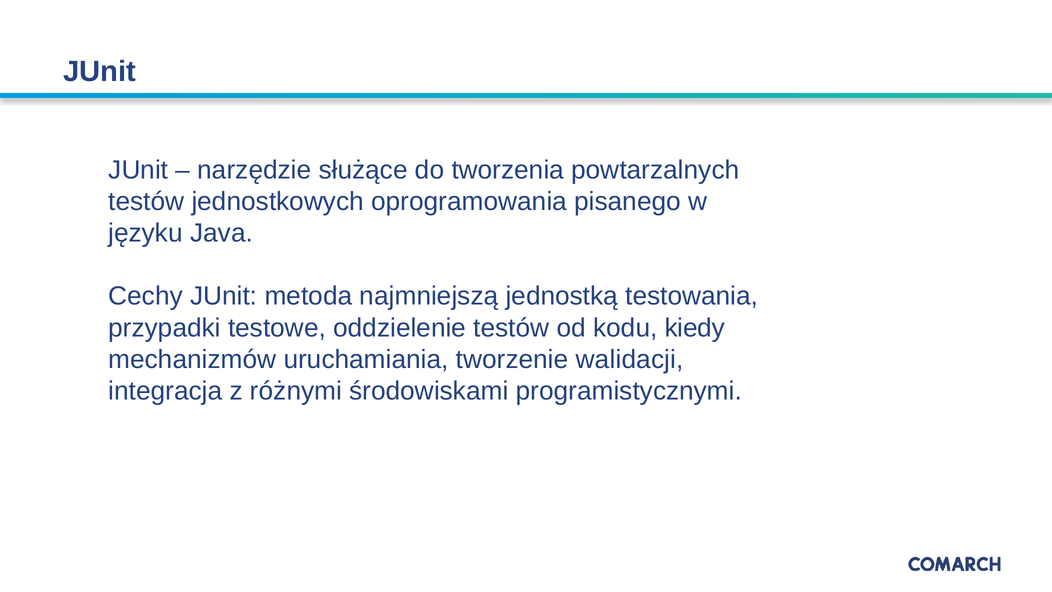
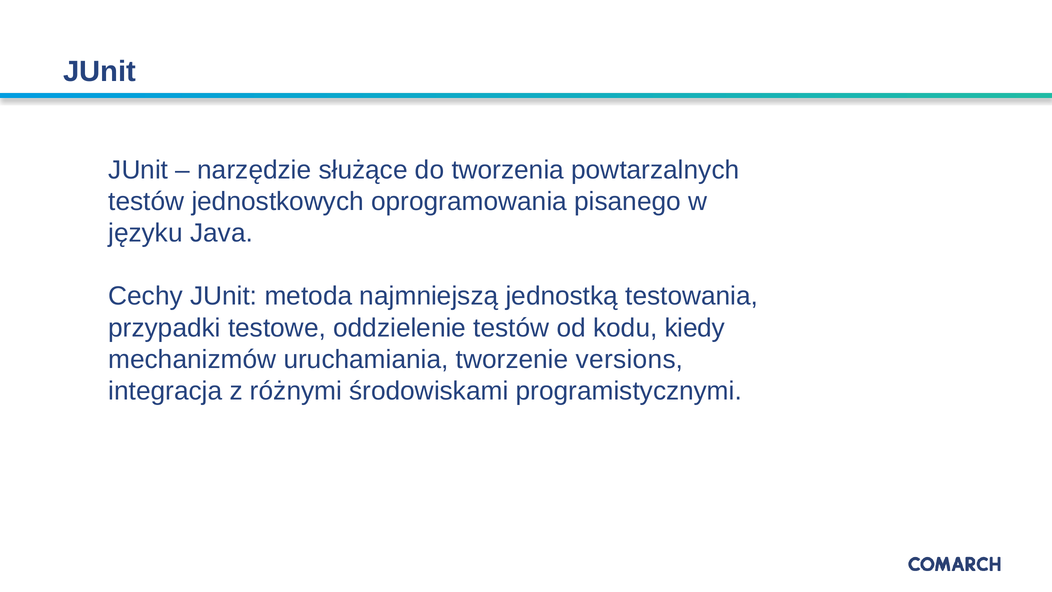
walidacji: walidacji -> versions (630, 359)
